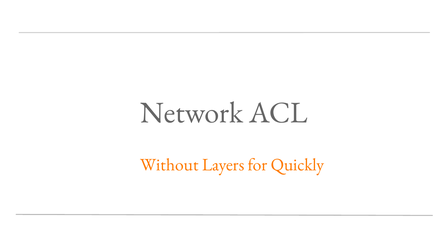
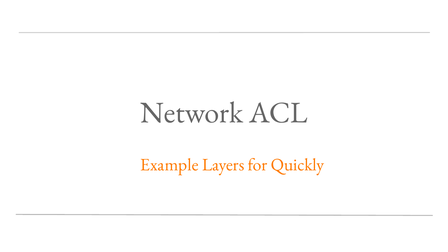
Without: Without -> Example (169, 165)
